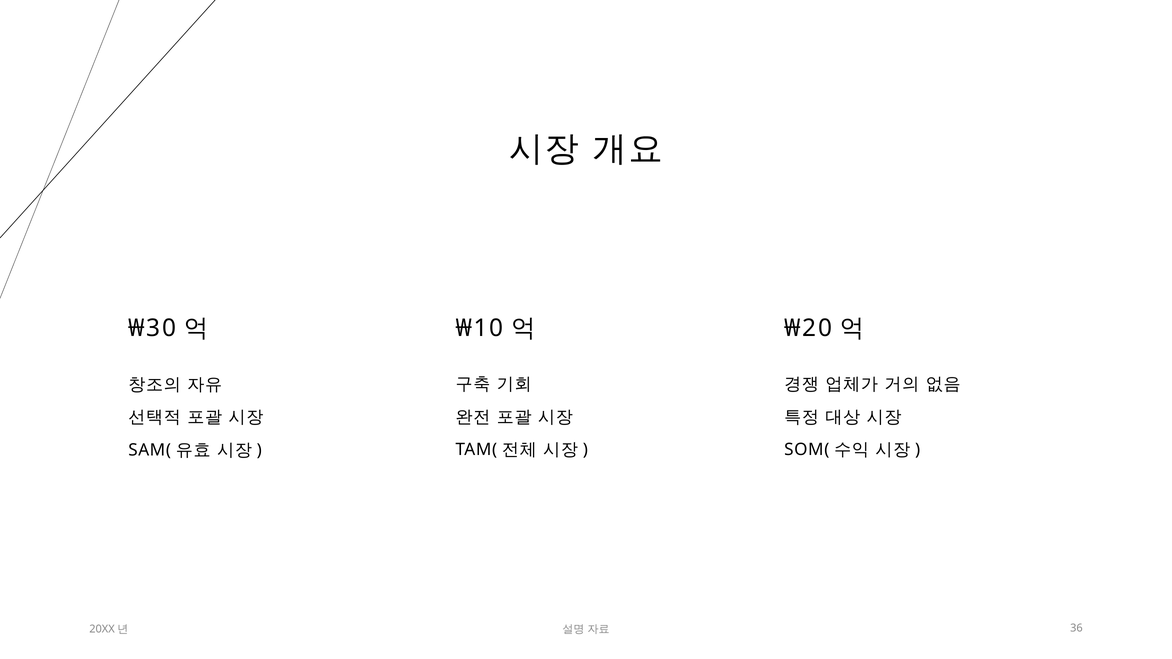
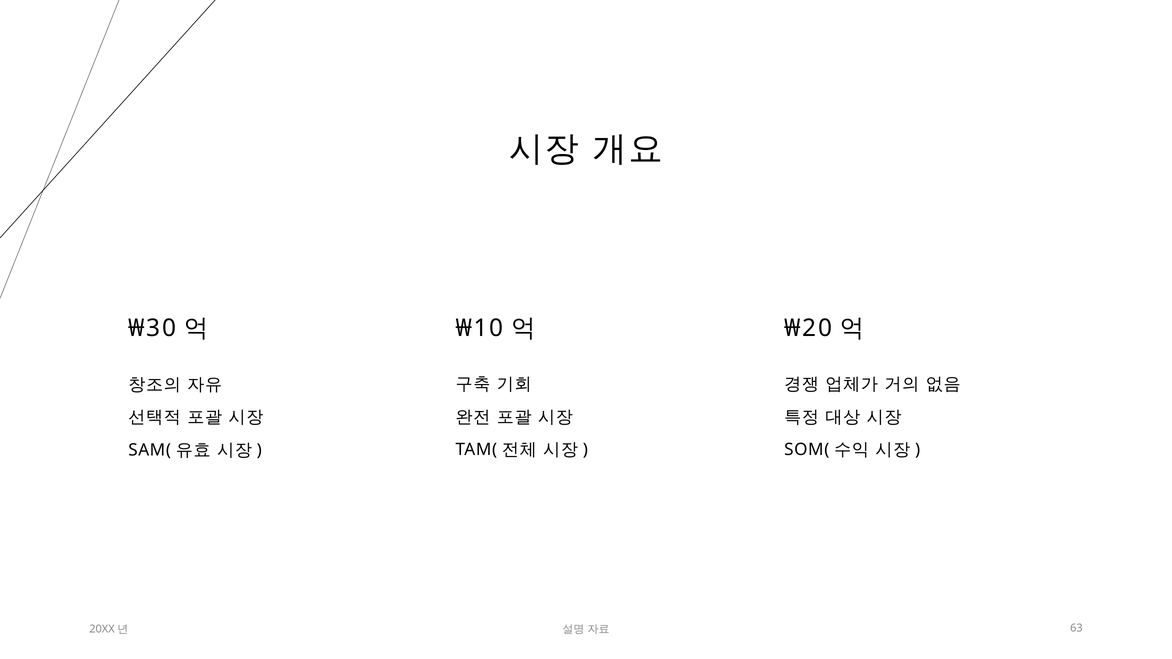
36: 36 -> 63 (1076, 628)
